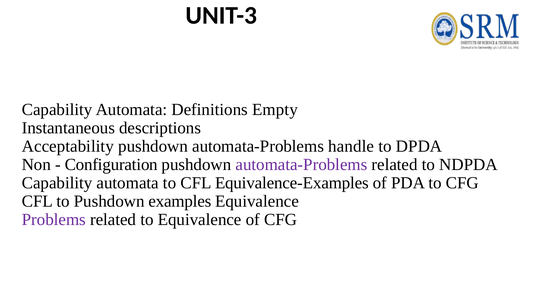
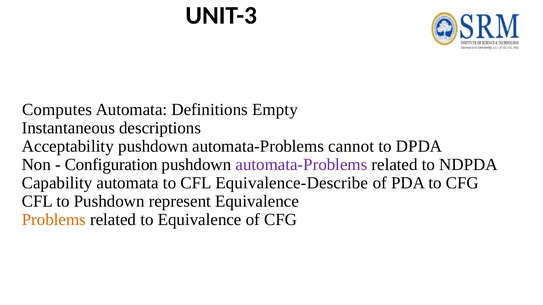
Capability: Capability -> Computes (57, 110)
handle: handle -> cannot (351, 146)
Equivalence-Examples: Equivalence-Examples -> Equivalence-Describe (292, 183)
examples: examples -> represent (180, 201)
Problems colour: purple -> orange (54, 220)
